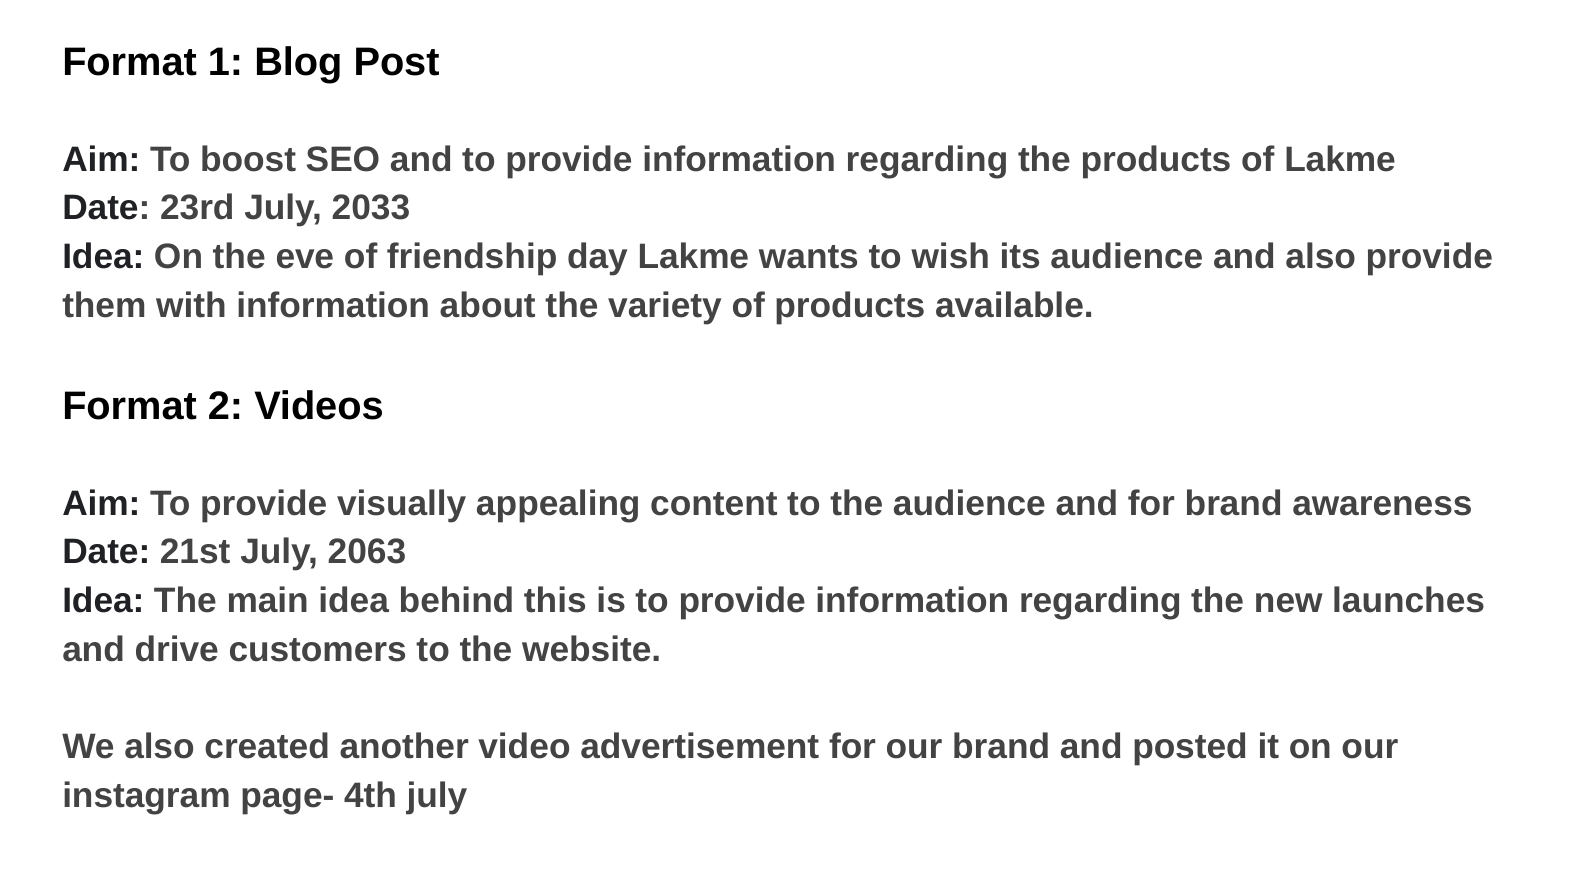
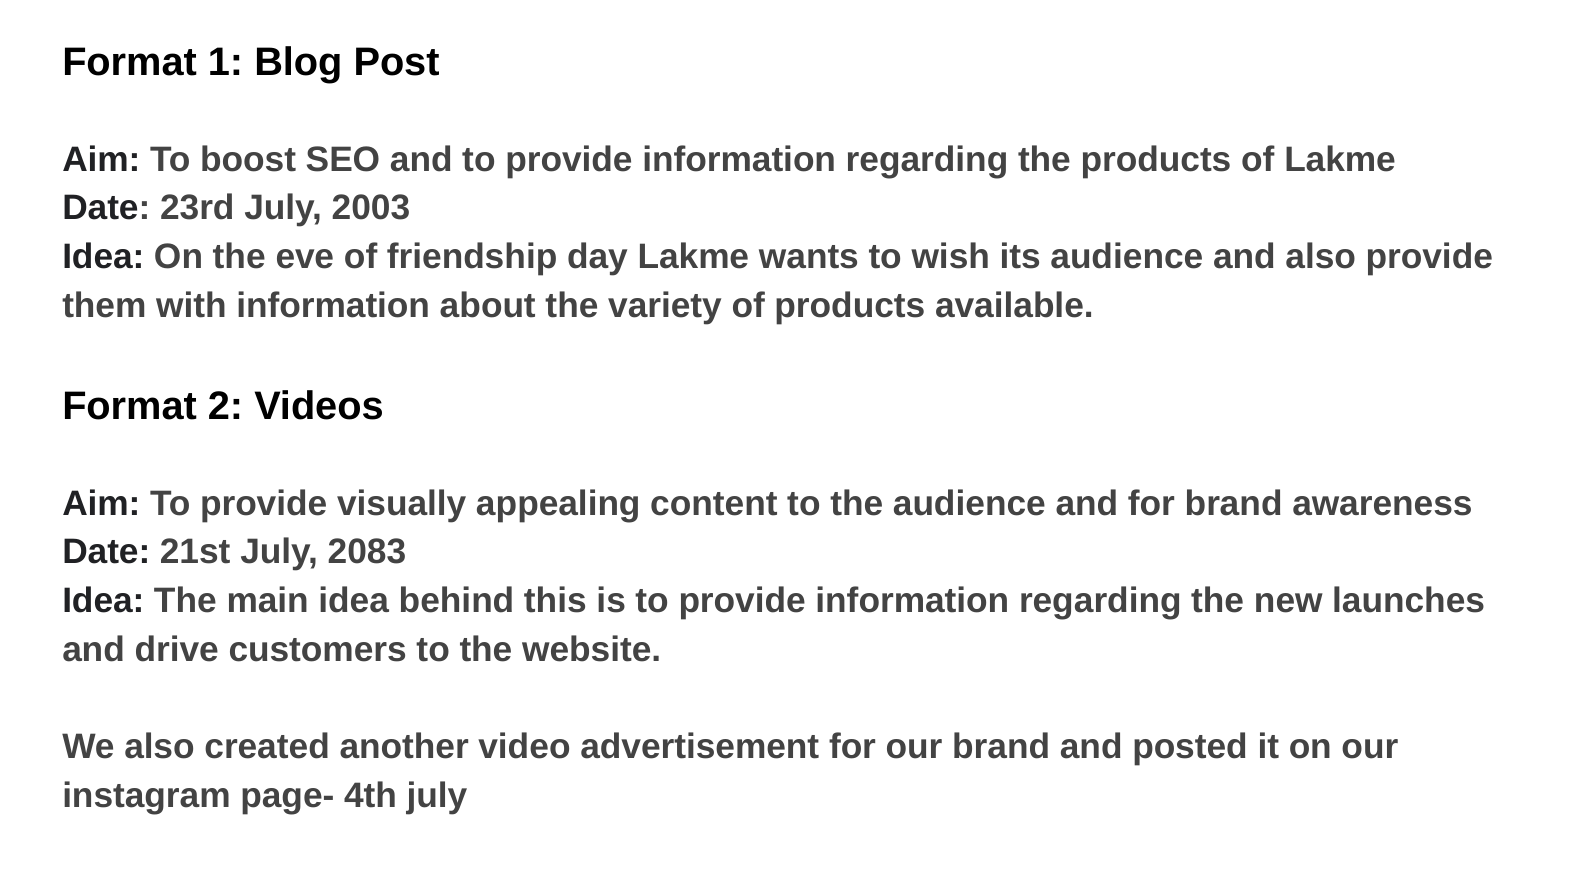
2033: 2033 -> 2003 (371, 208)
2063: 2063 -> 2083 (367, 552)
